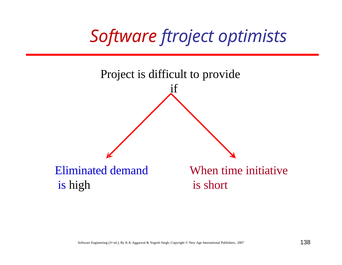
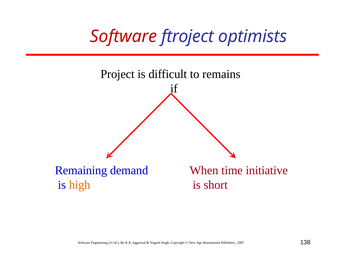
provide: provide -> remains (221, 74)
Eliminated: Eliminated -> Remaining (81, 170)
high colour: black -> orange (80, 184)
